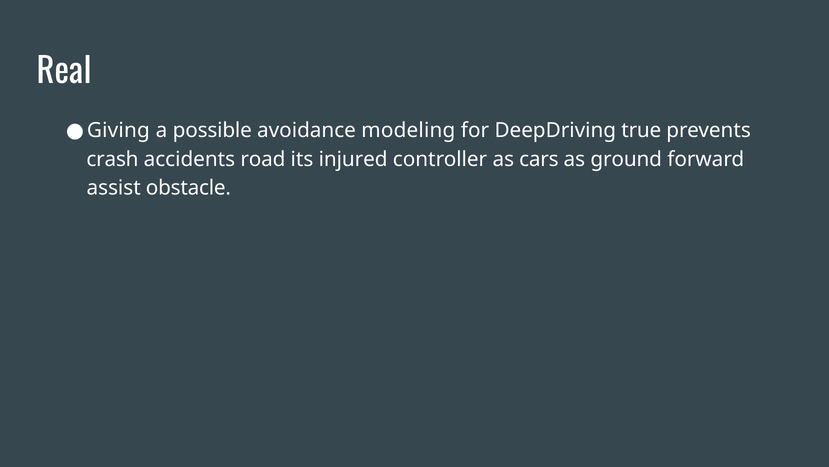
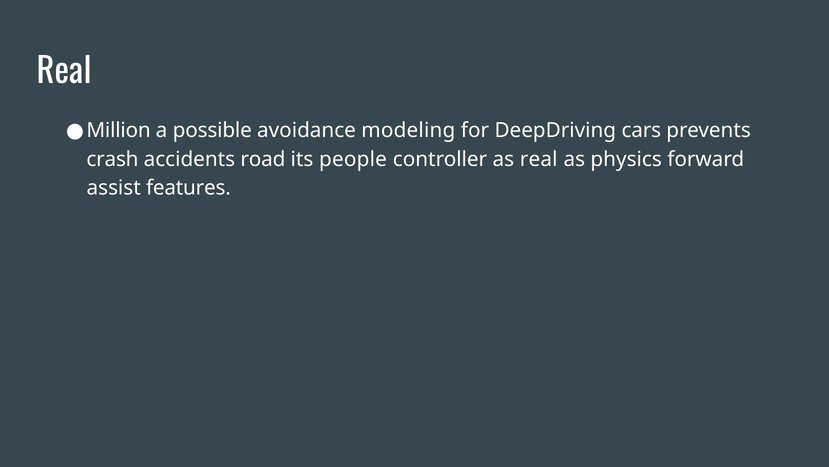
Giving: Giving -> Million (119, 130)
true: true -> cars (641, 130)
injured: injured -> people (353, 159)
as cars: cars -> real (539, 159)
ground: ground -> physics (626, 159)
obstacle: obstacle -> features (188, 188)
